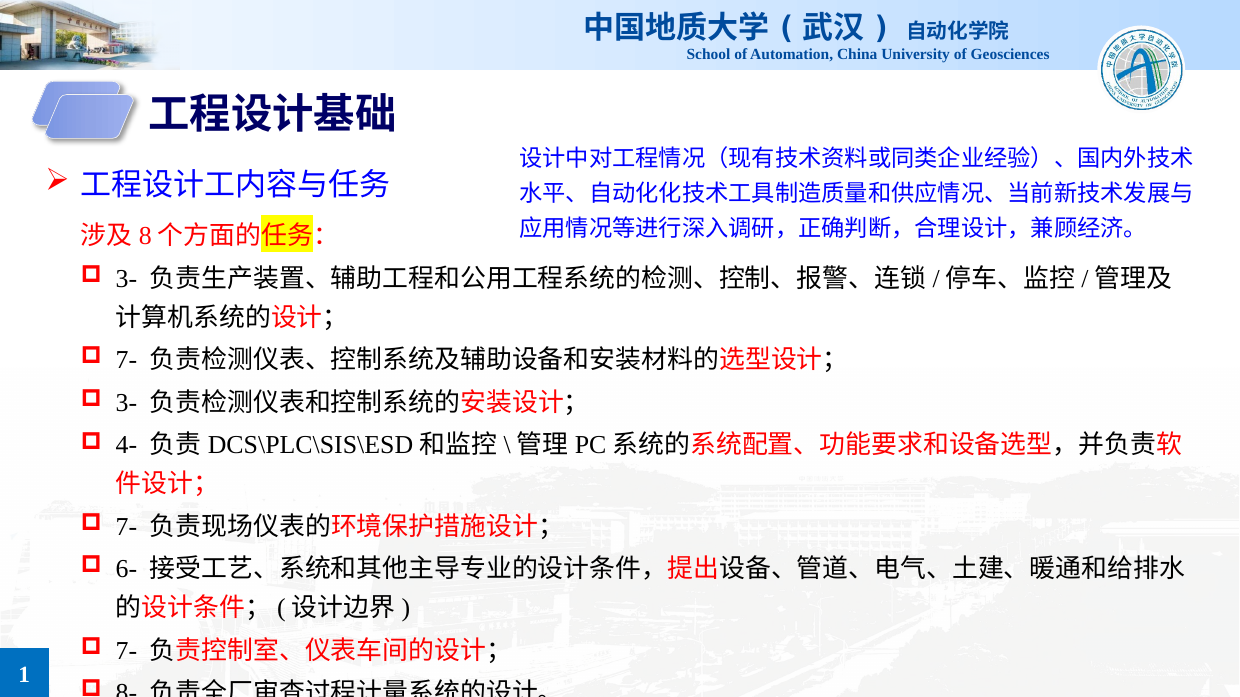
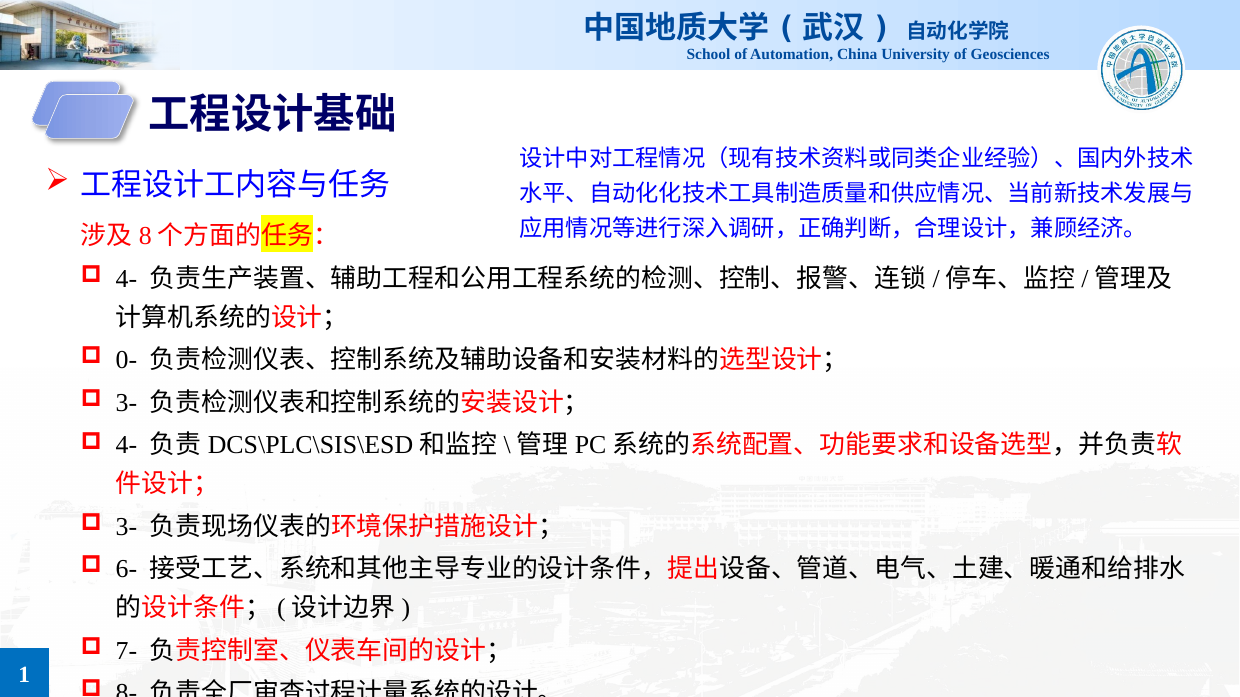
3-: 3- -> 4- (126, 279)
7-: 7- -> 0- (126, 361)
7-: 7- -> 3- (126, 527)
